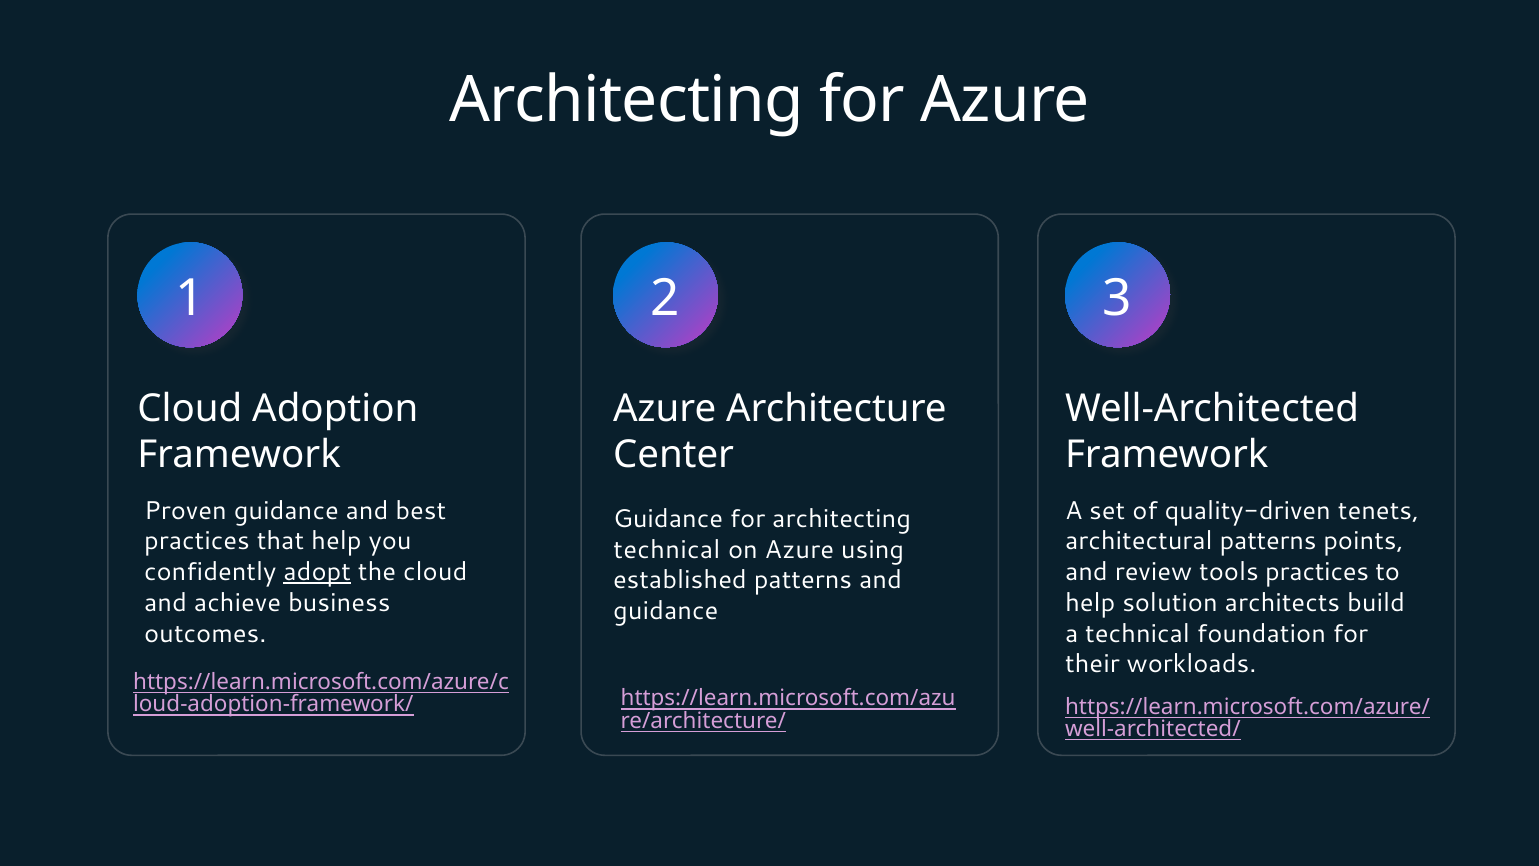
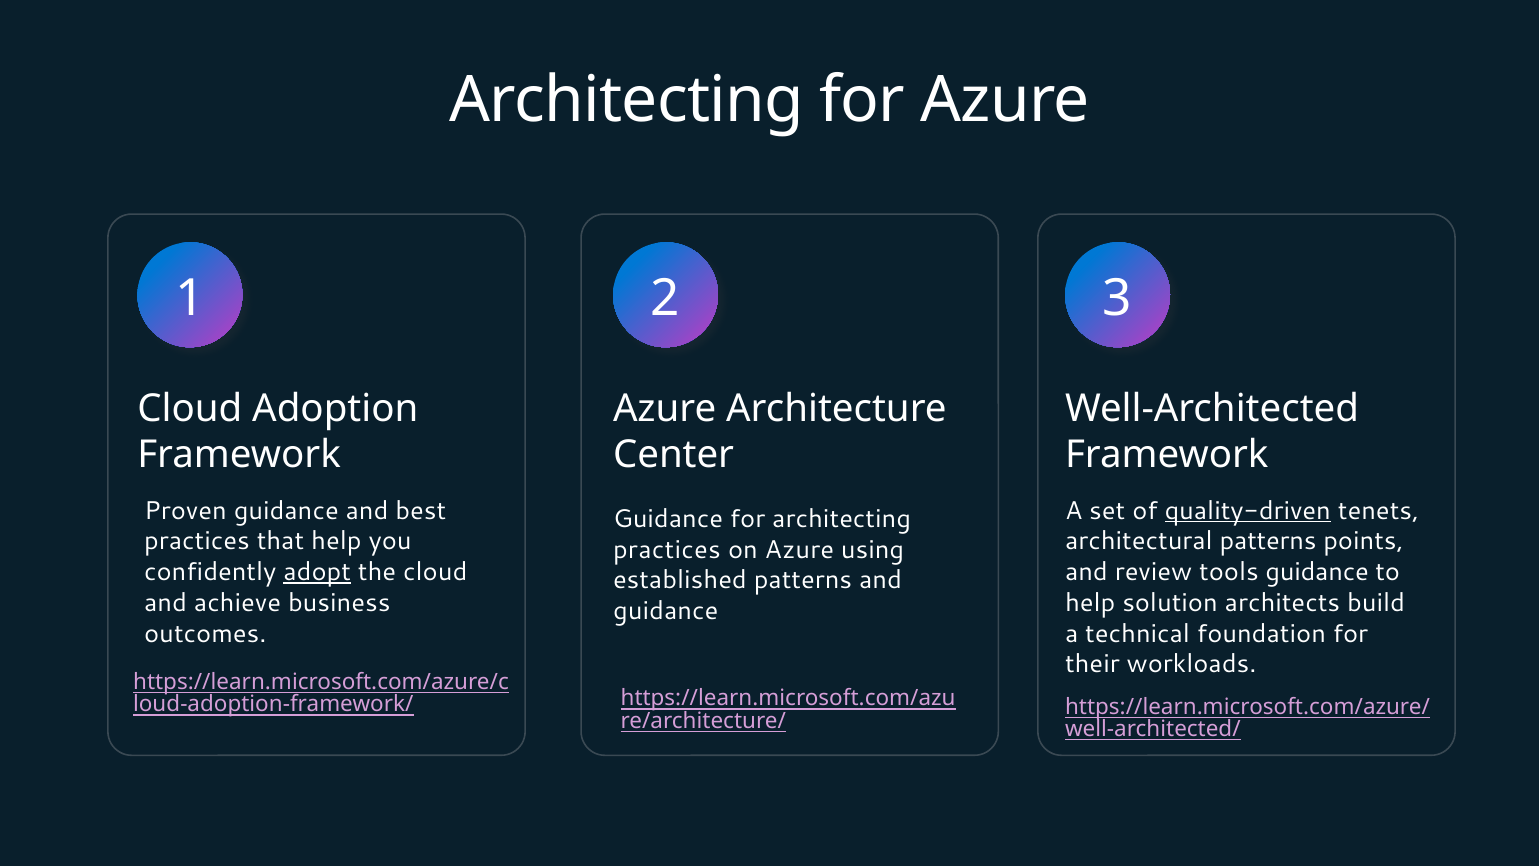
quality-driven underline: none -> present (1248, 510)
technical: technical -> practices (667, 549)
tools practices: practices -> guidance (1317, 572)
